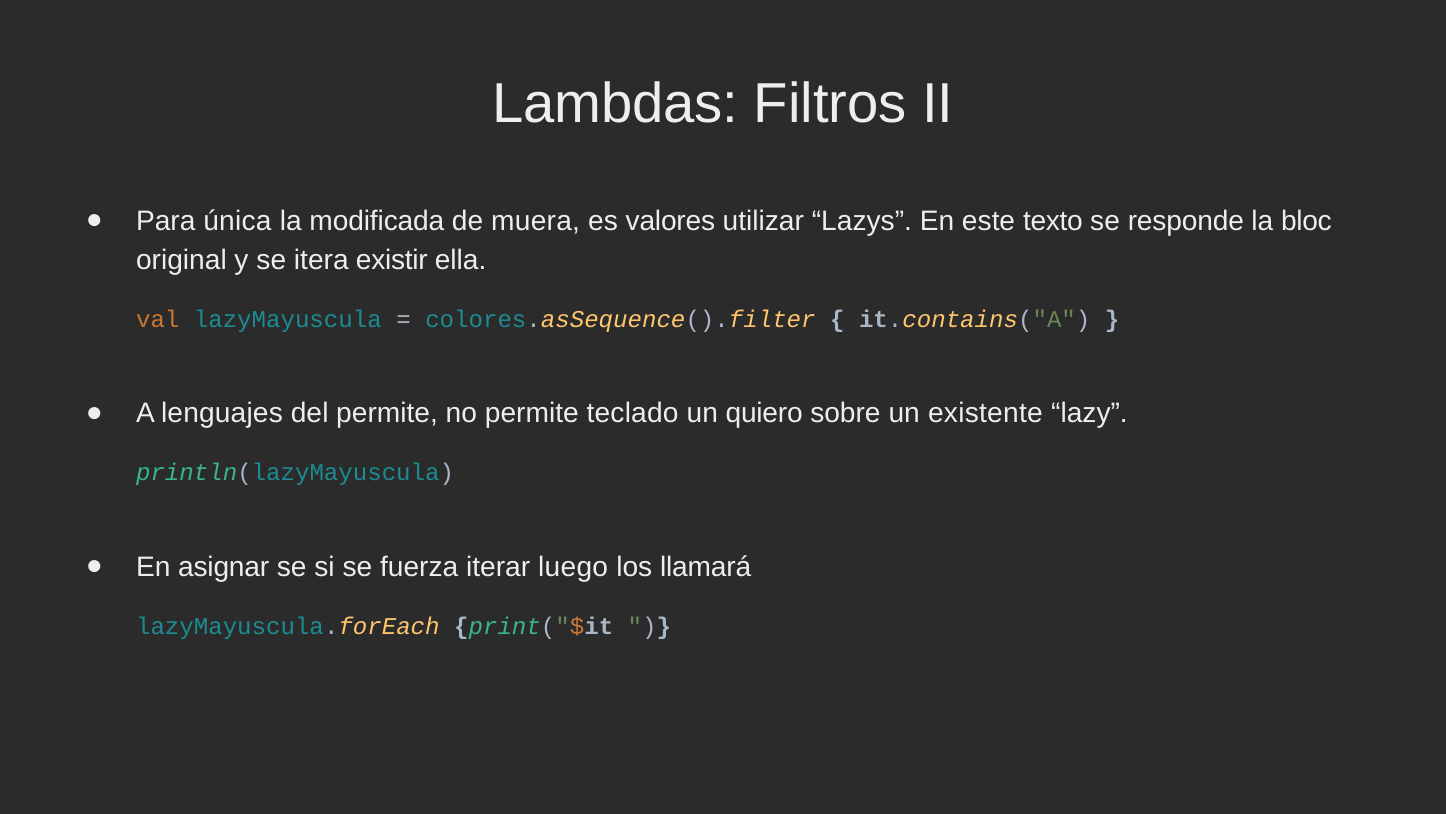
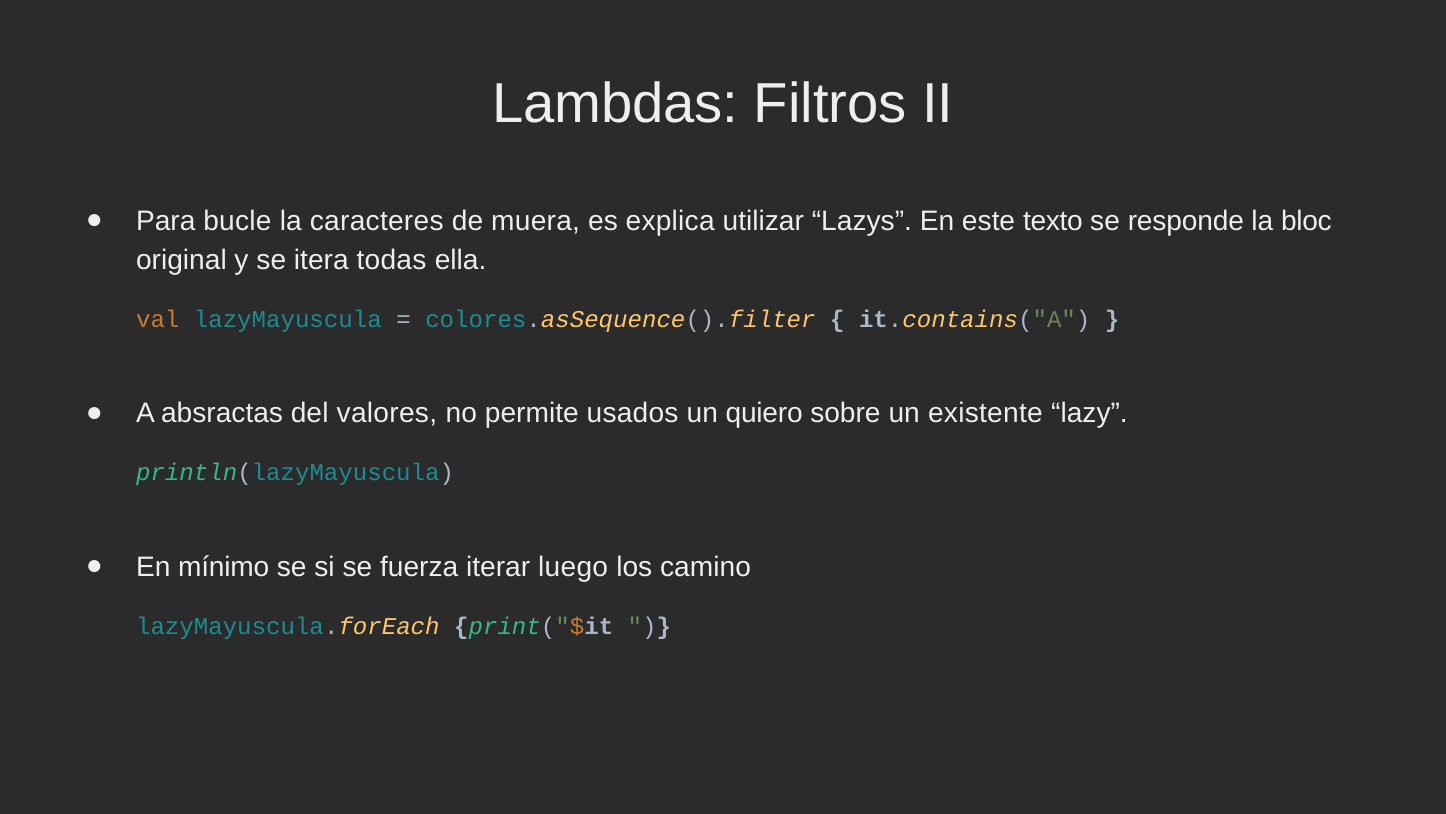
única: única -> bucle (237, 221)
modificada: modificada -> caracteres (377, 221)
valores: valores -> explica (670, 221)
existir: existir -> todas (392, 260)
lenguajes: lenguajes -> absractas (222, 413)
del permite: permite -> valores (387, 413)
teclado: teclado -> usados (633, 413)
asignar: asignar -> mínimo (224, 567)
llamará: llamará -> camino (706, 567)
